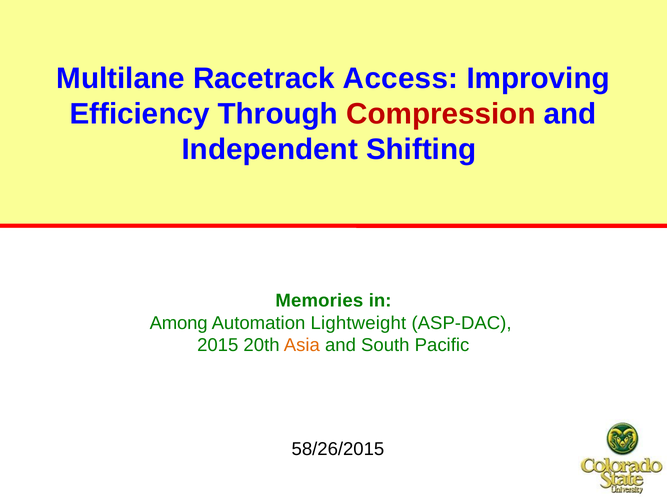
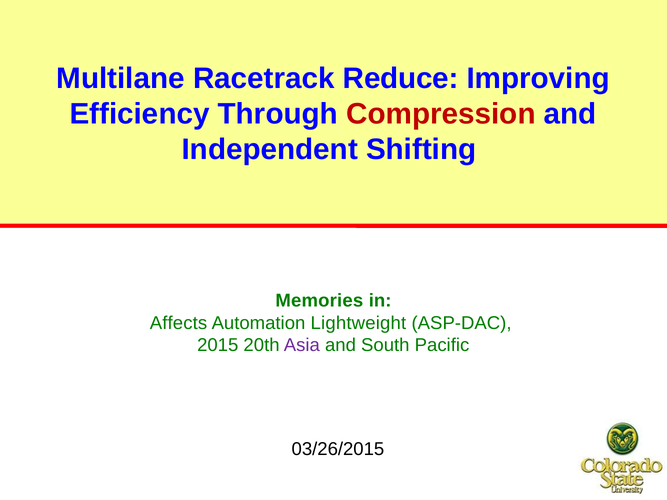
Access: Access -> Reduce (401, 78)
Among: Among -> Affects (178, 323)
Asia colour: orange -> purple (302, 345)
58/26/2015: 58/26/2015 -> 03/26/2015 (338, 449)
